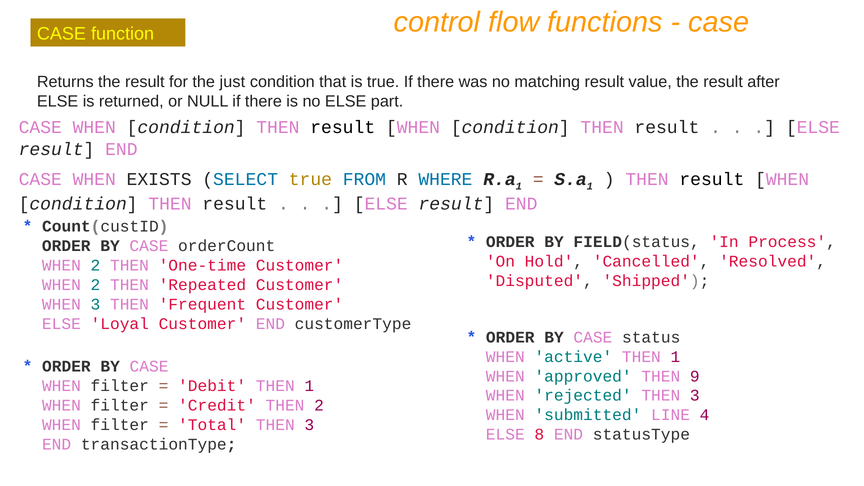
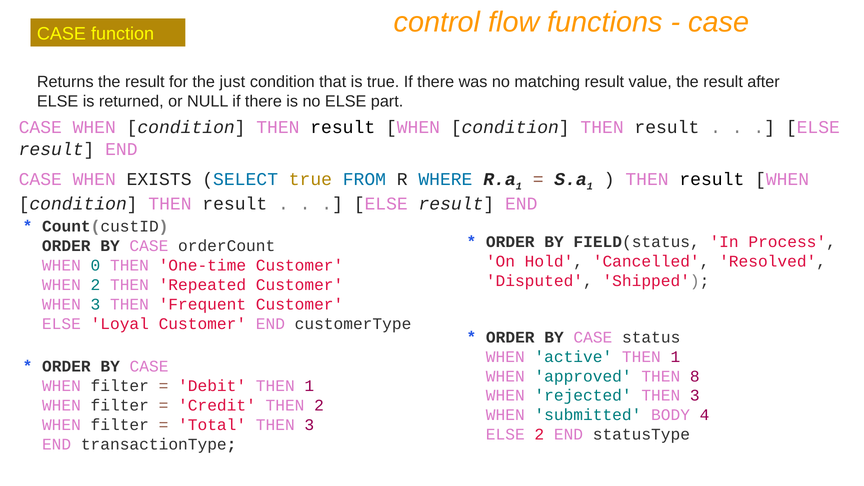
2: 2 -> 0 (95, 265)
9: 9 -> 8 (695, 376)
LINE: LINE -> BODY (671, 415)
ELSE 8: 8 -> 2 (539, 435)
